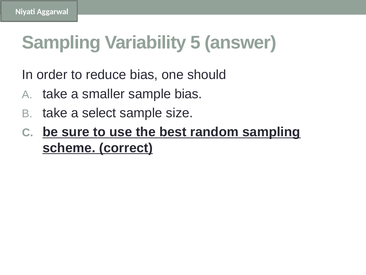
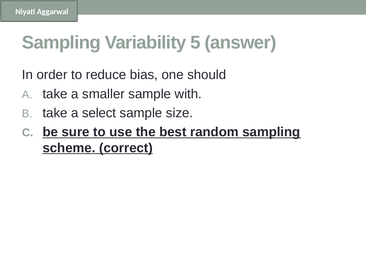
sample bias: bias -> with (188, 94)
